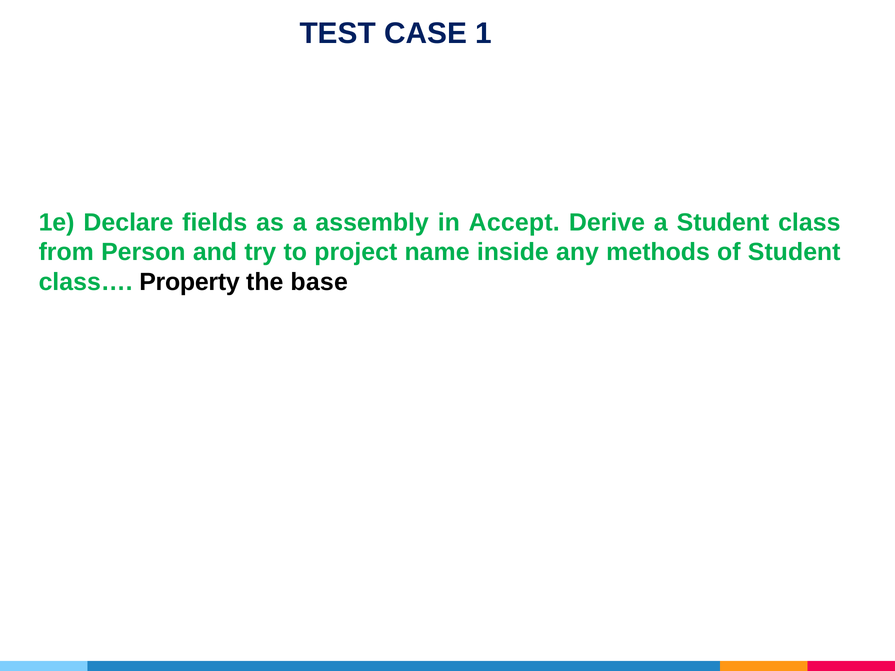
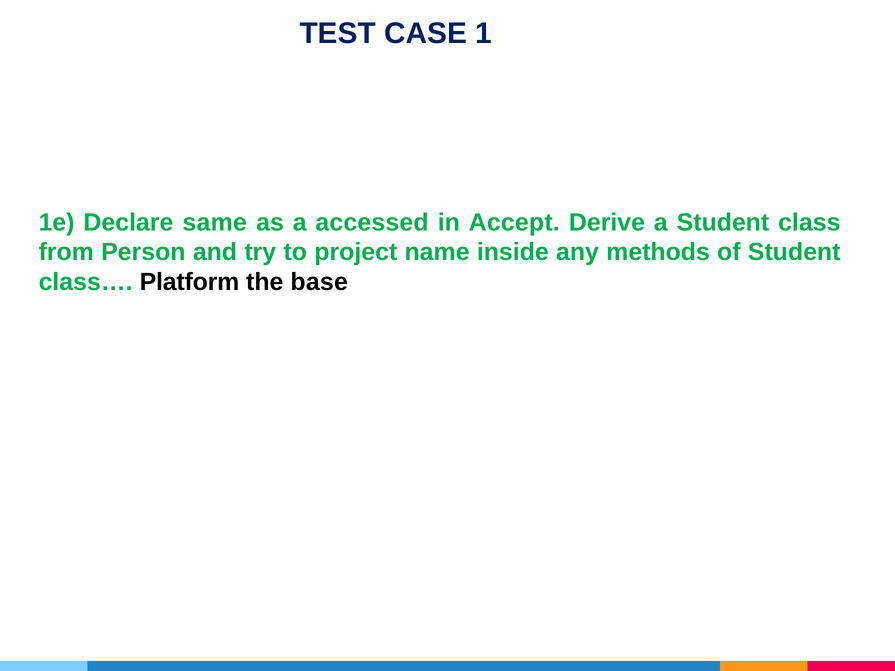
fields: fields -> same (215, 222)
assembly: assembly -> accessed (372, 222)
Property: Property -> Platform (189, 282)
